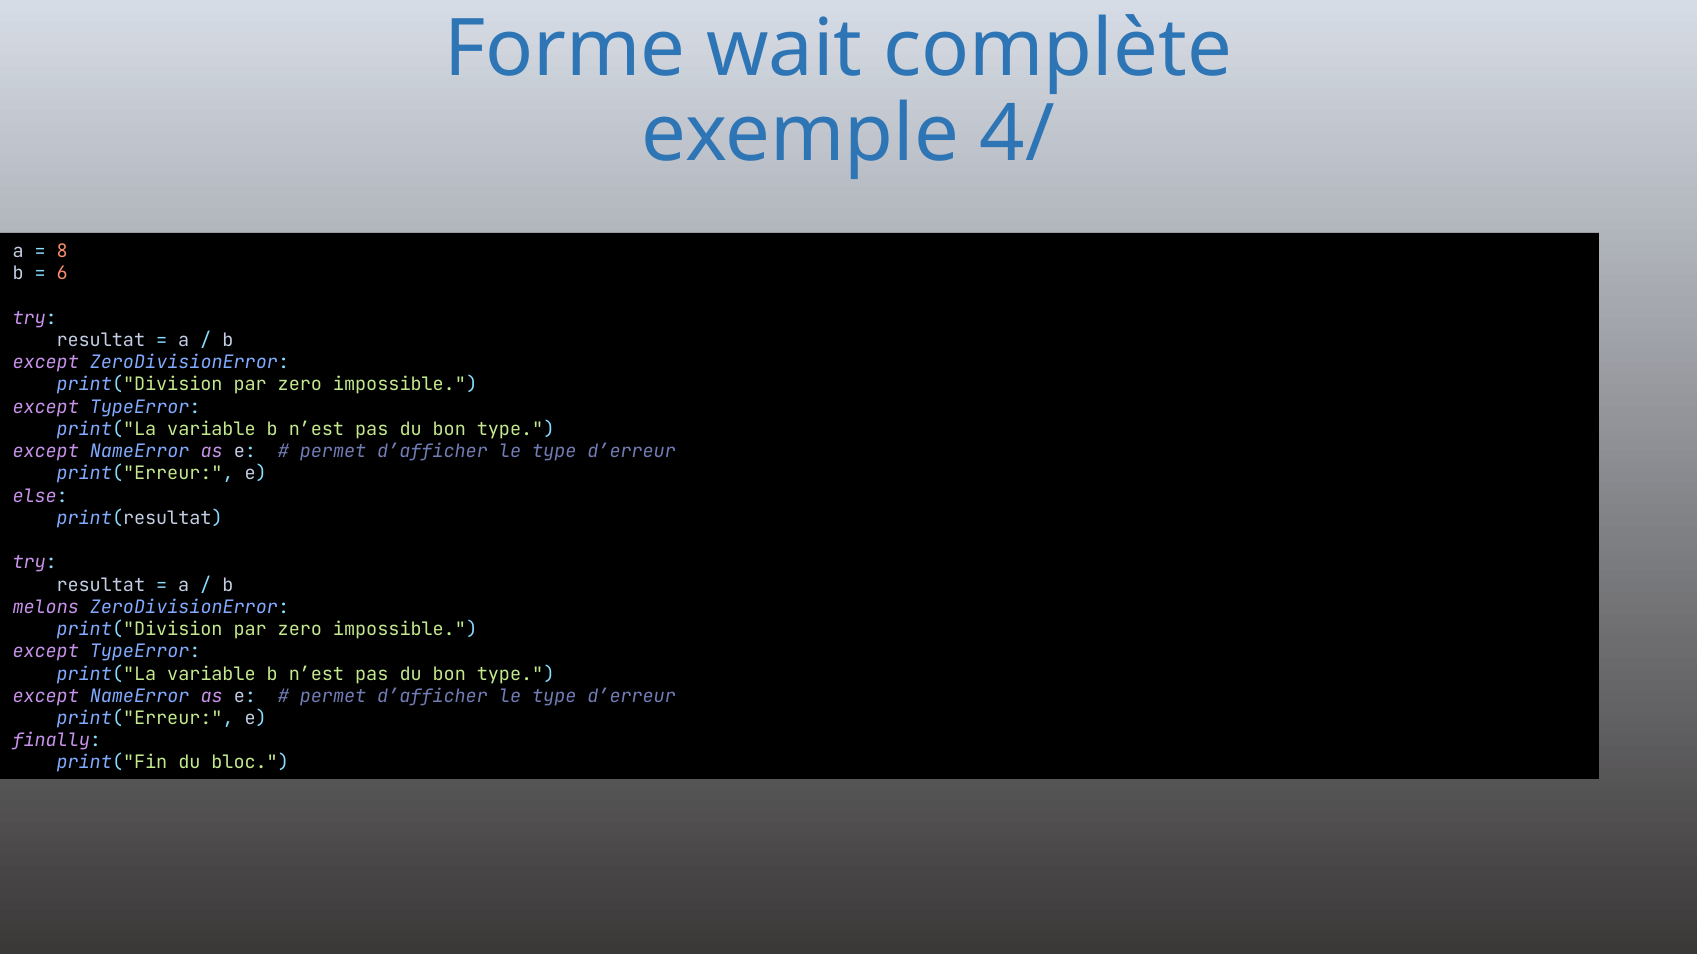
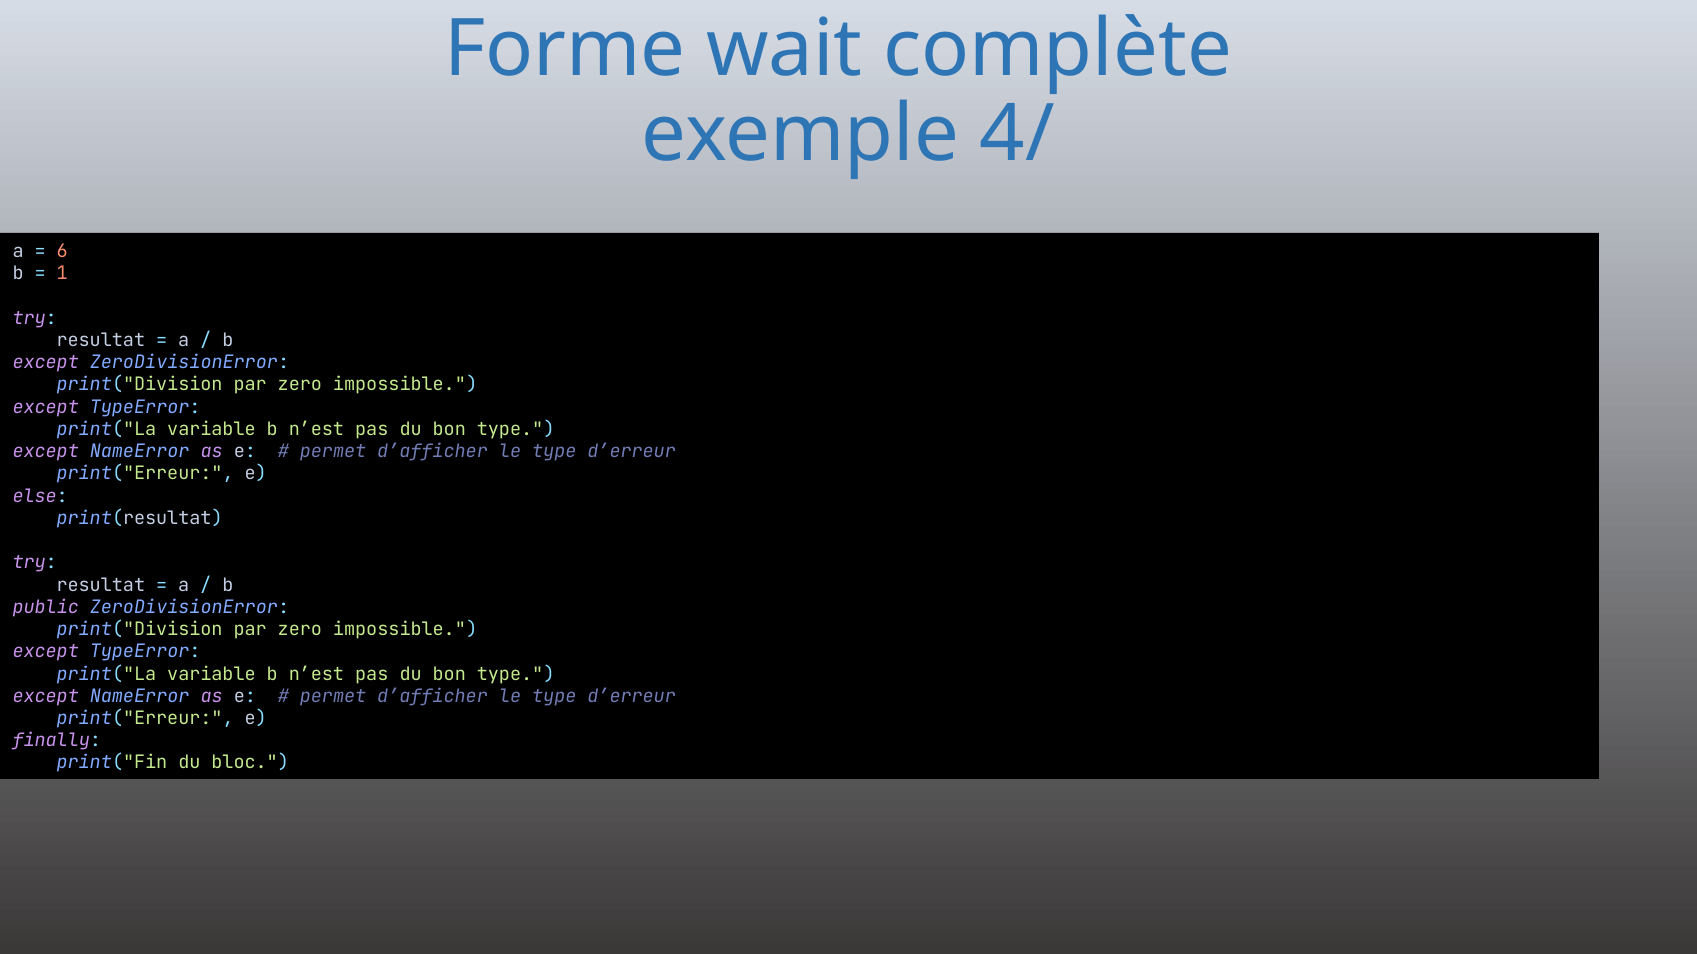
8: 8 -> 6 (62, 252)
6: 6 -> 1 (62, 274)
melons: melons -> public (46, 608)
